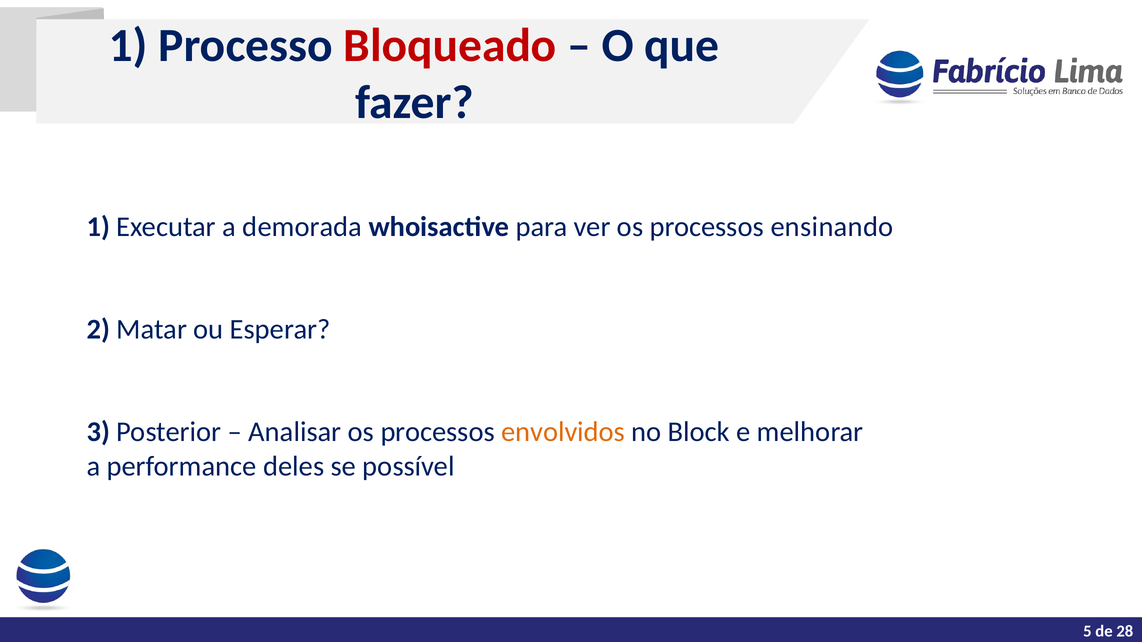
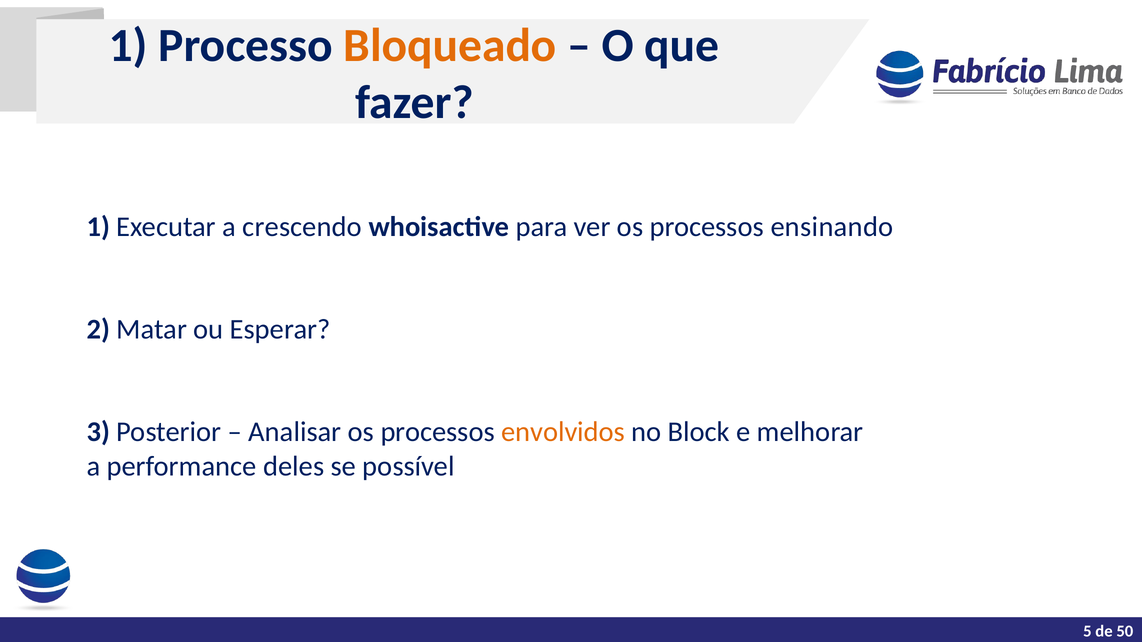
Bloqueado colour: red -> orange (450, 46)
demorada: demorada -> crescendo (302, 227)
28: 28 -> 50 (1125, 631)
